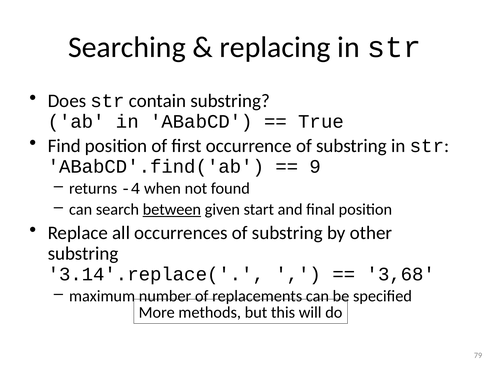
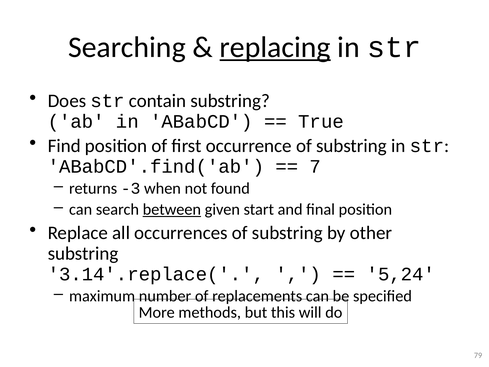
replacing underline: none -> present (275, 47)
9: 9 -> 7 (315, 166)
-4: -4 -> -3 (131, 188)
3,68: 3,68 -> 5,24 (401, 274)
